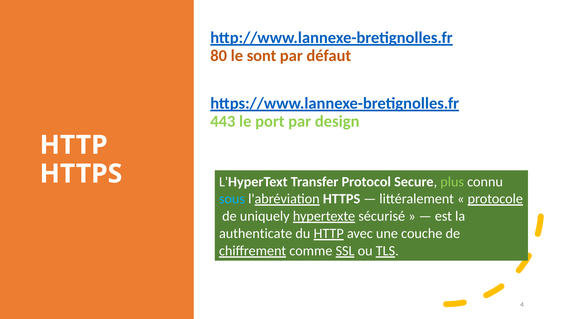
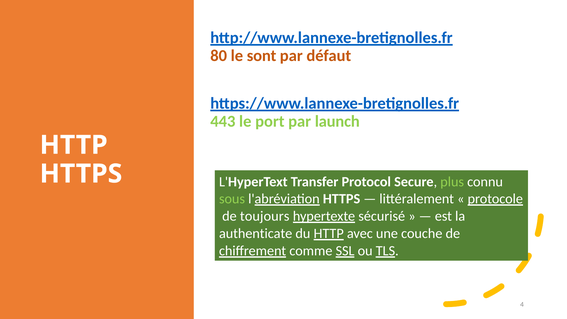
design: design -> launch (337, 121)
sous colour: light blue -> light green (232, 199)
uniquely: uniquely -> toujours (265, 216)
